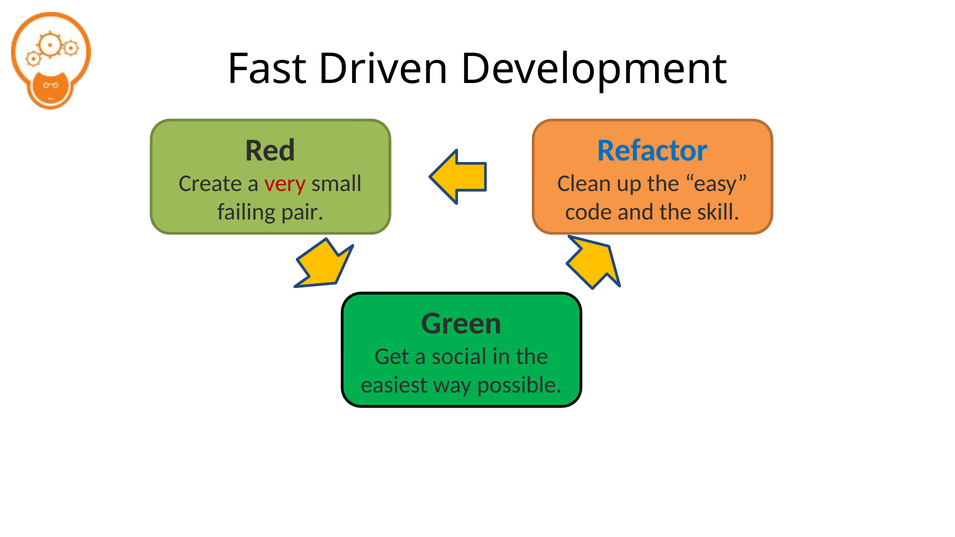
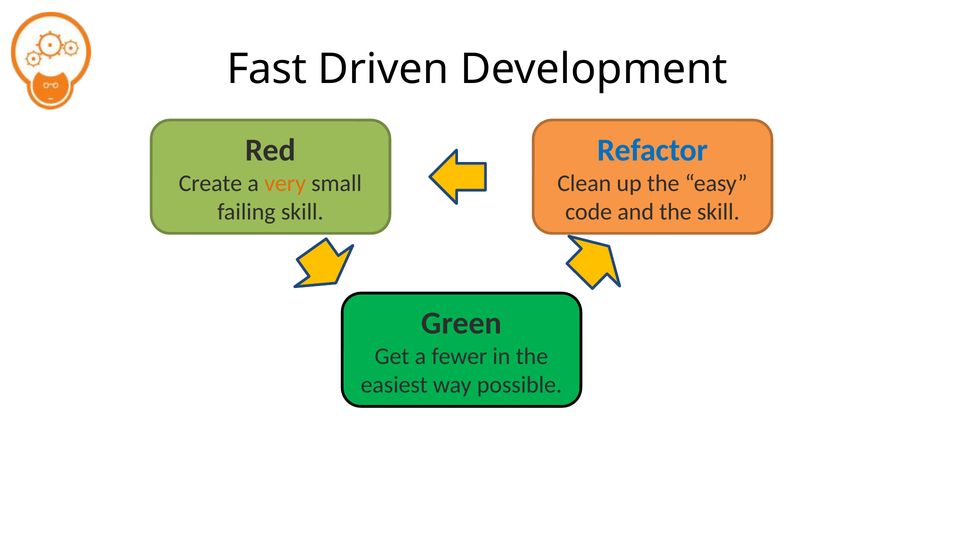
very colour: red -> orange (285, 183)
failing pair: pair -> skill (302, 212)
social: social -> fewer (459, 356)
